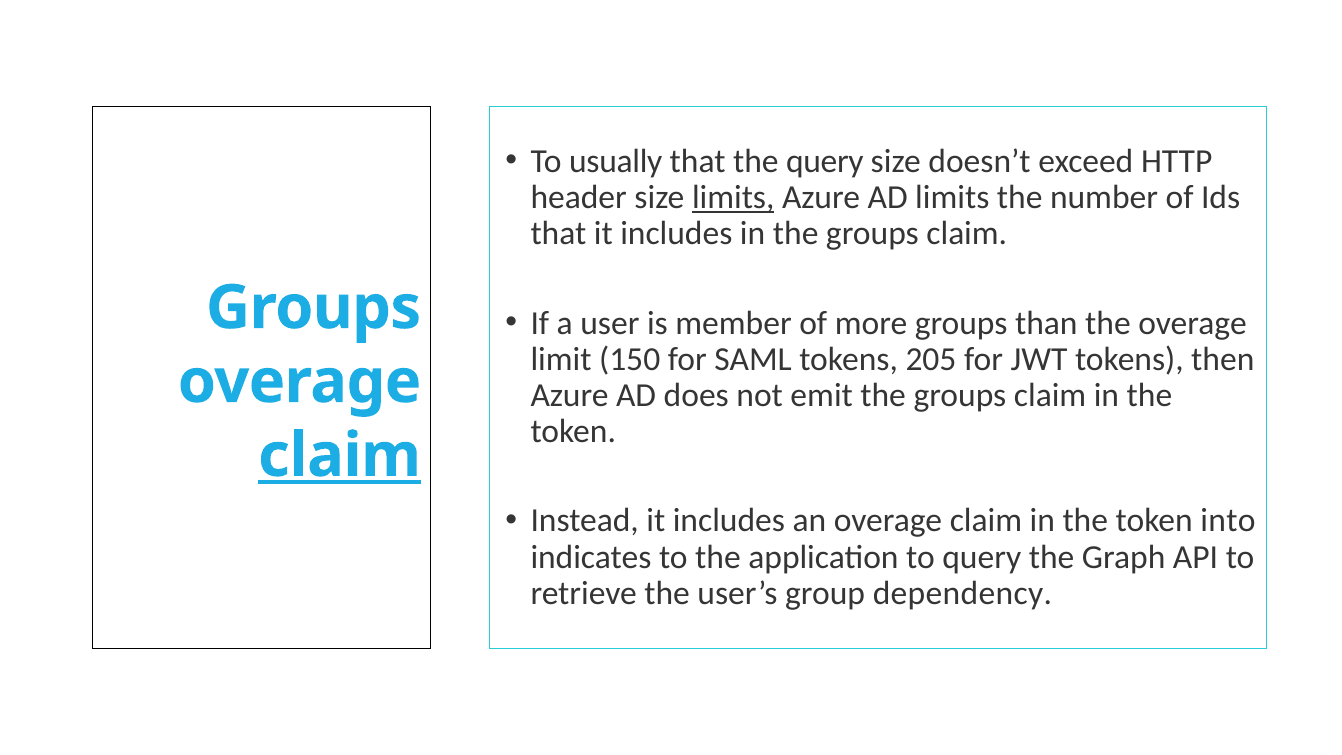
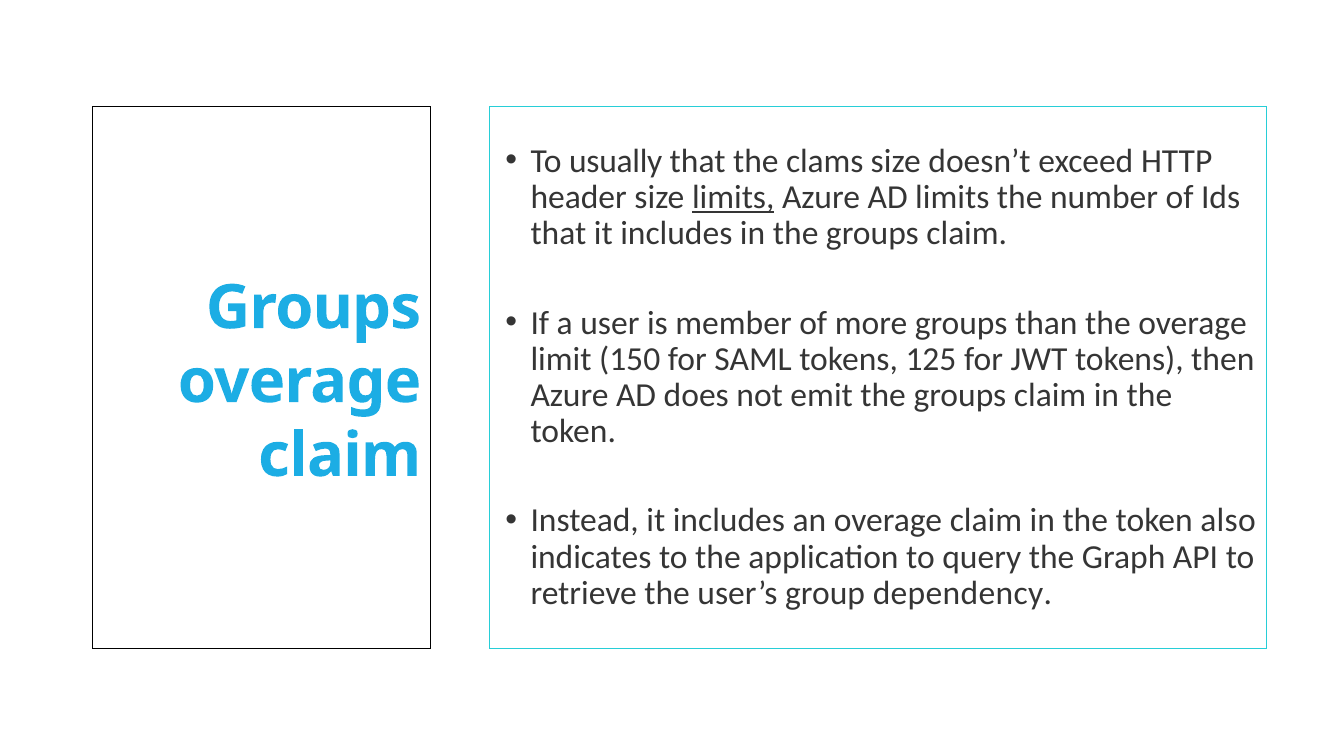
the query: query -> clams (825, 161)
205: 205 -> 125 (931, 359)
claim underline: present -> none (340, 456)
into: into -> also (1228, 521)
